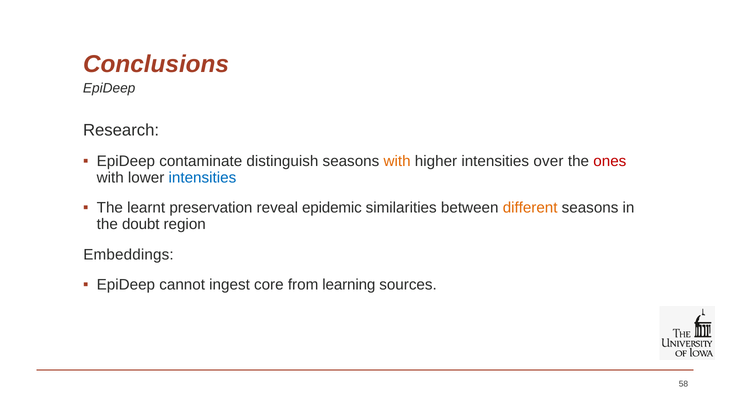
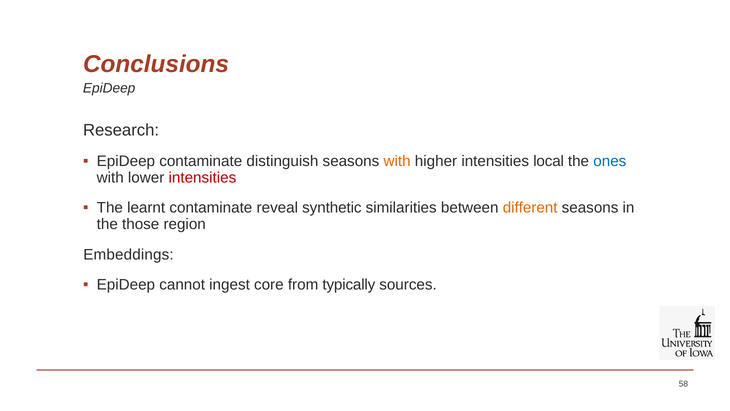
over: over -> local (549, 161)
ones colour: red -> blue (610, 161)
intensities colour: blue -> red (202, 178)
learnt preservation: preservation -> contaminate (211, 208)
epidemic: epidemic -> synthetic (332, 208)
doubt: doubt -> those (141, 224)
learning: learning -> typically (349, 284)
